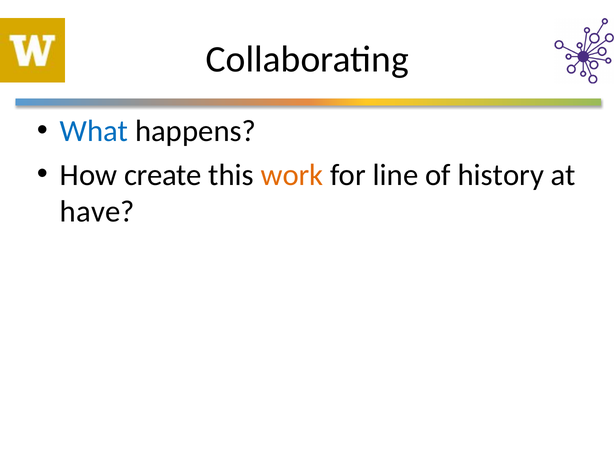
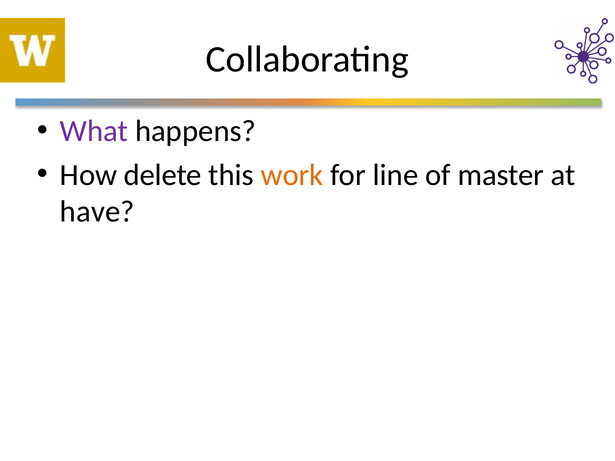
What colour: blue -> purple (94, 131)
create: create -> delete (163, 175)
history: history -> master (501, 175)
